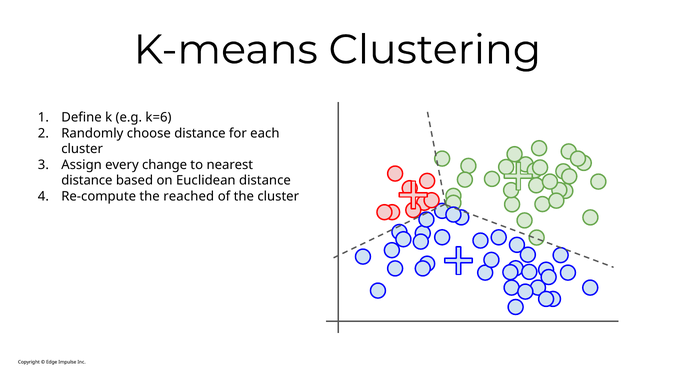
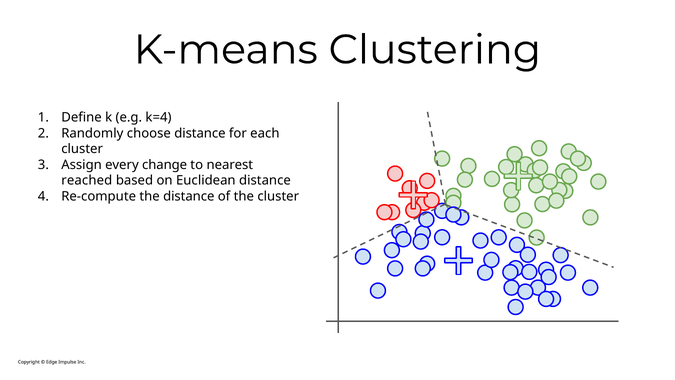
k=6: k=6 -> k=4 (158, 117)
distance: distance -> reached (87, 180)
the reached: reached -> distance (189, 196)
